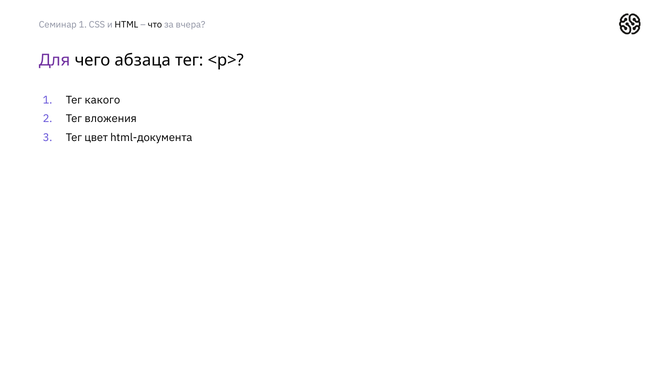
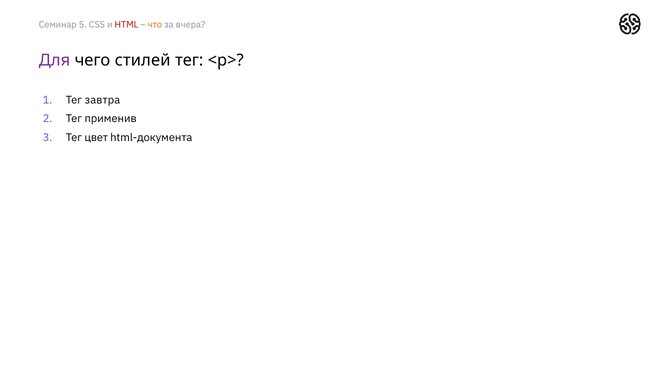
Семинар 1: 1 -> 5 (83, 25)
HTML colour: black -> red (126, 25)
что colour: black -> orange (155, 25)
абзаца: абзаца -> стилей (143, 60)
какого: какого -> завтра (102, 100)
вложения: вложения -> применив (111, 119)
